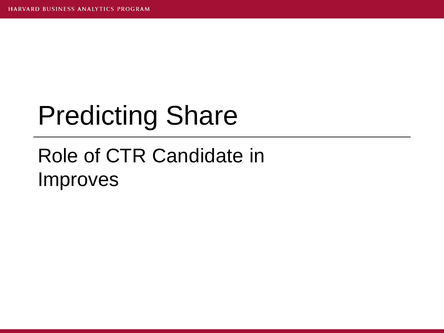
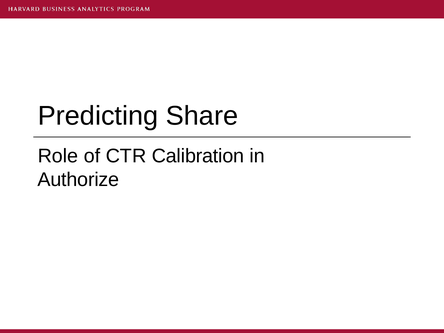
Candidate: Candidate -> Calibration (198, 156)
Improves: Improves -> Authorize (78, 180)
